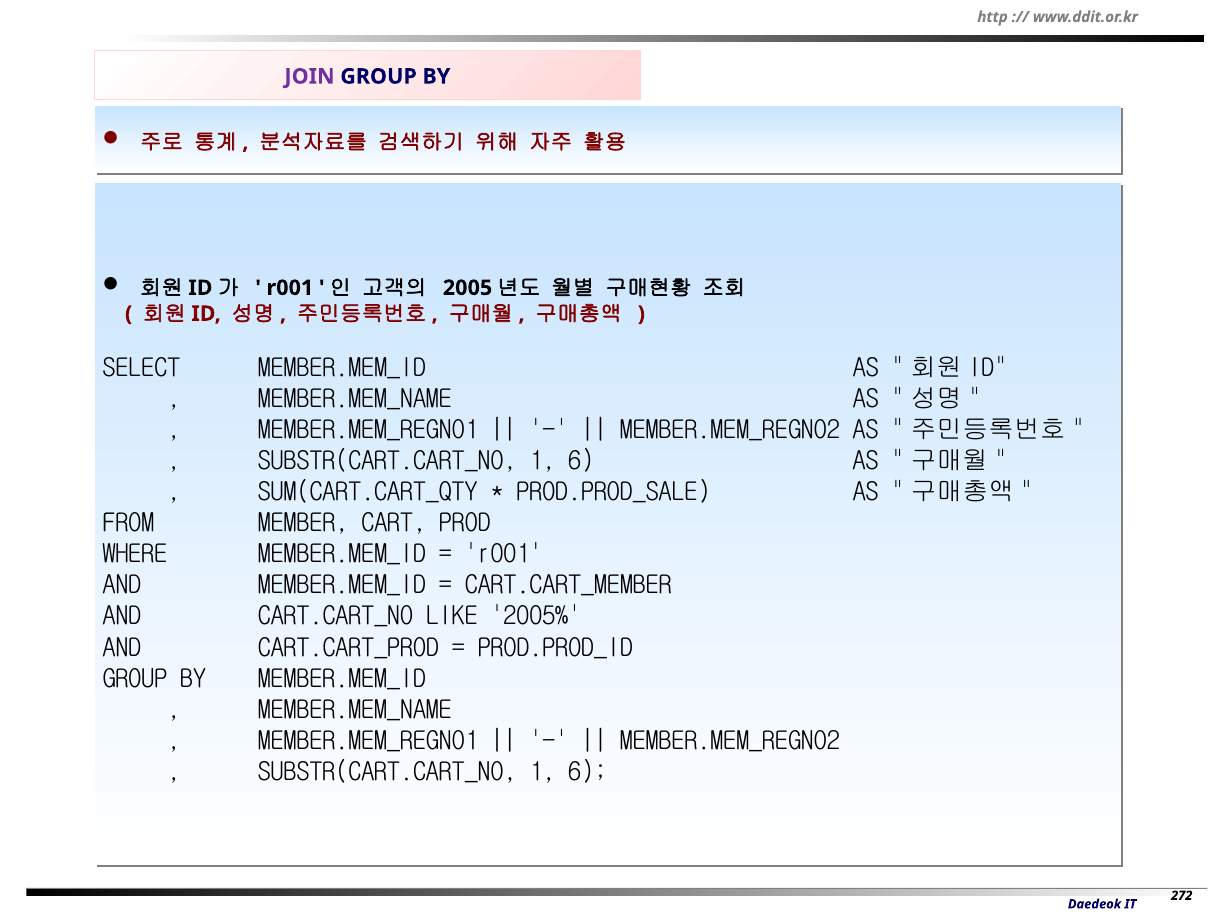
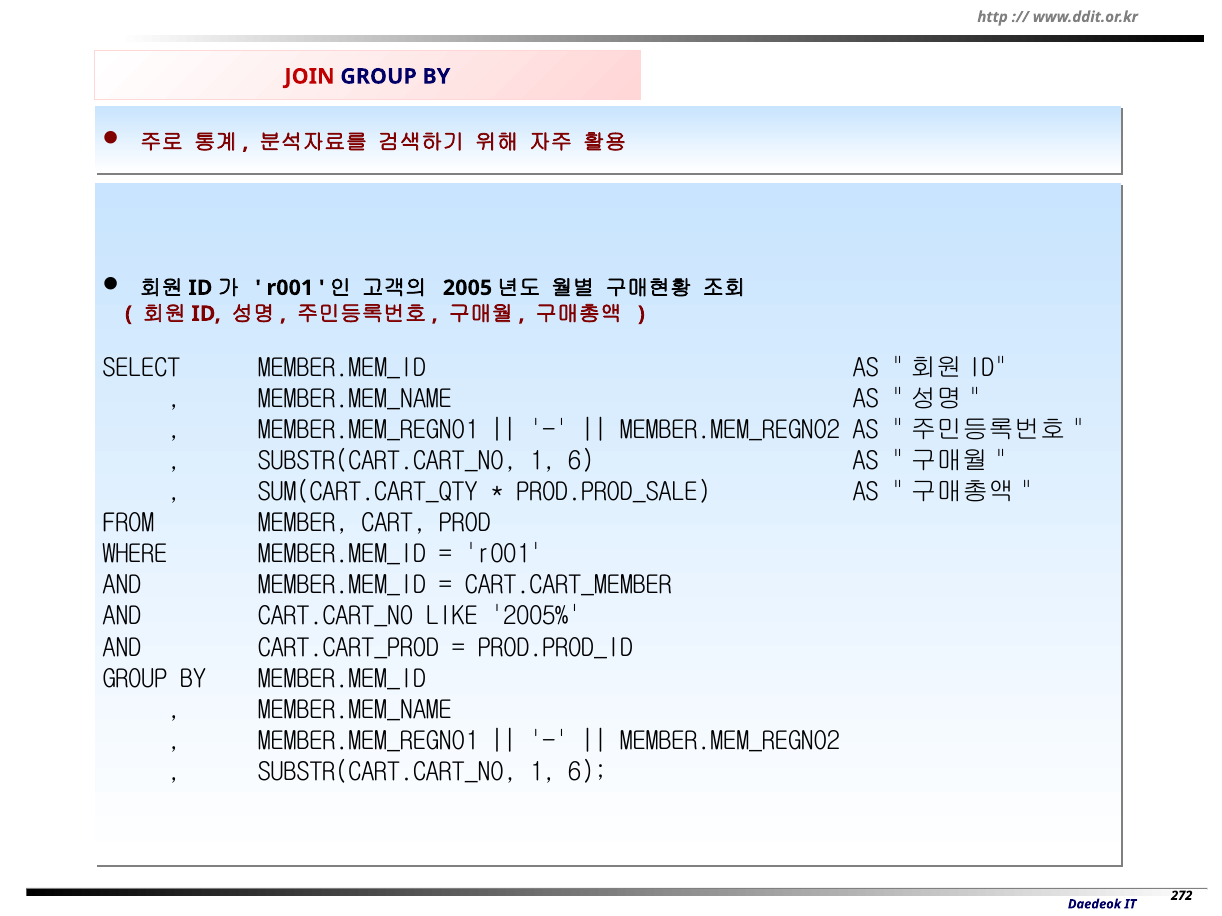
JOIN colour: purple -> red (310, 77)
